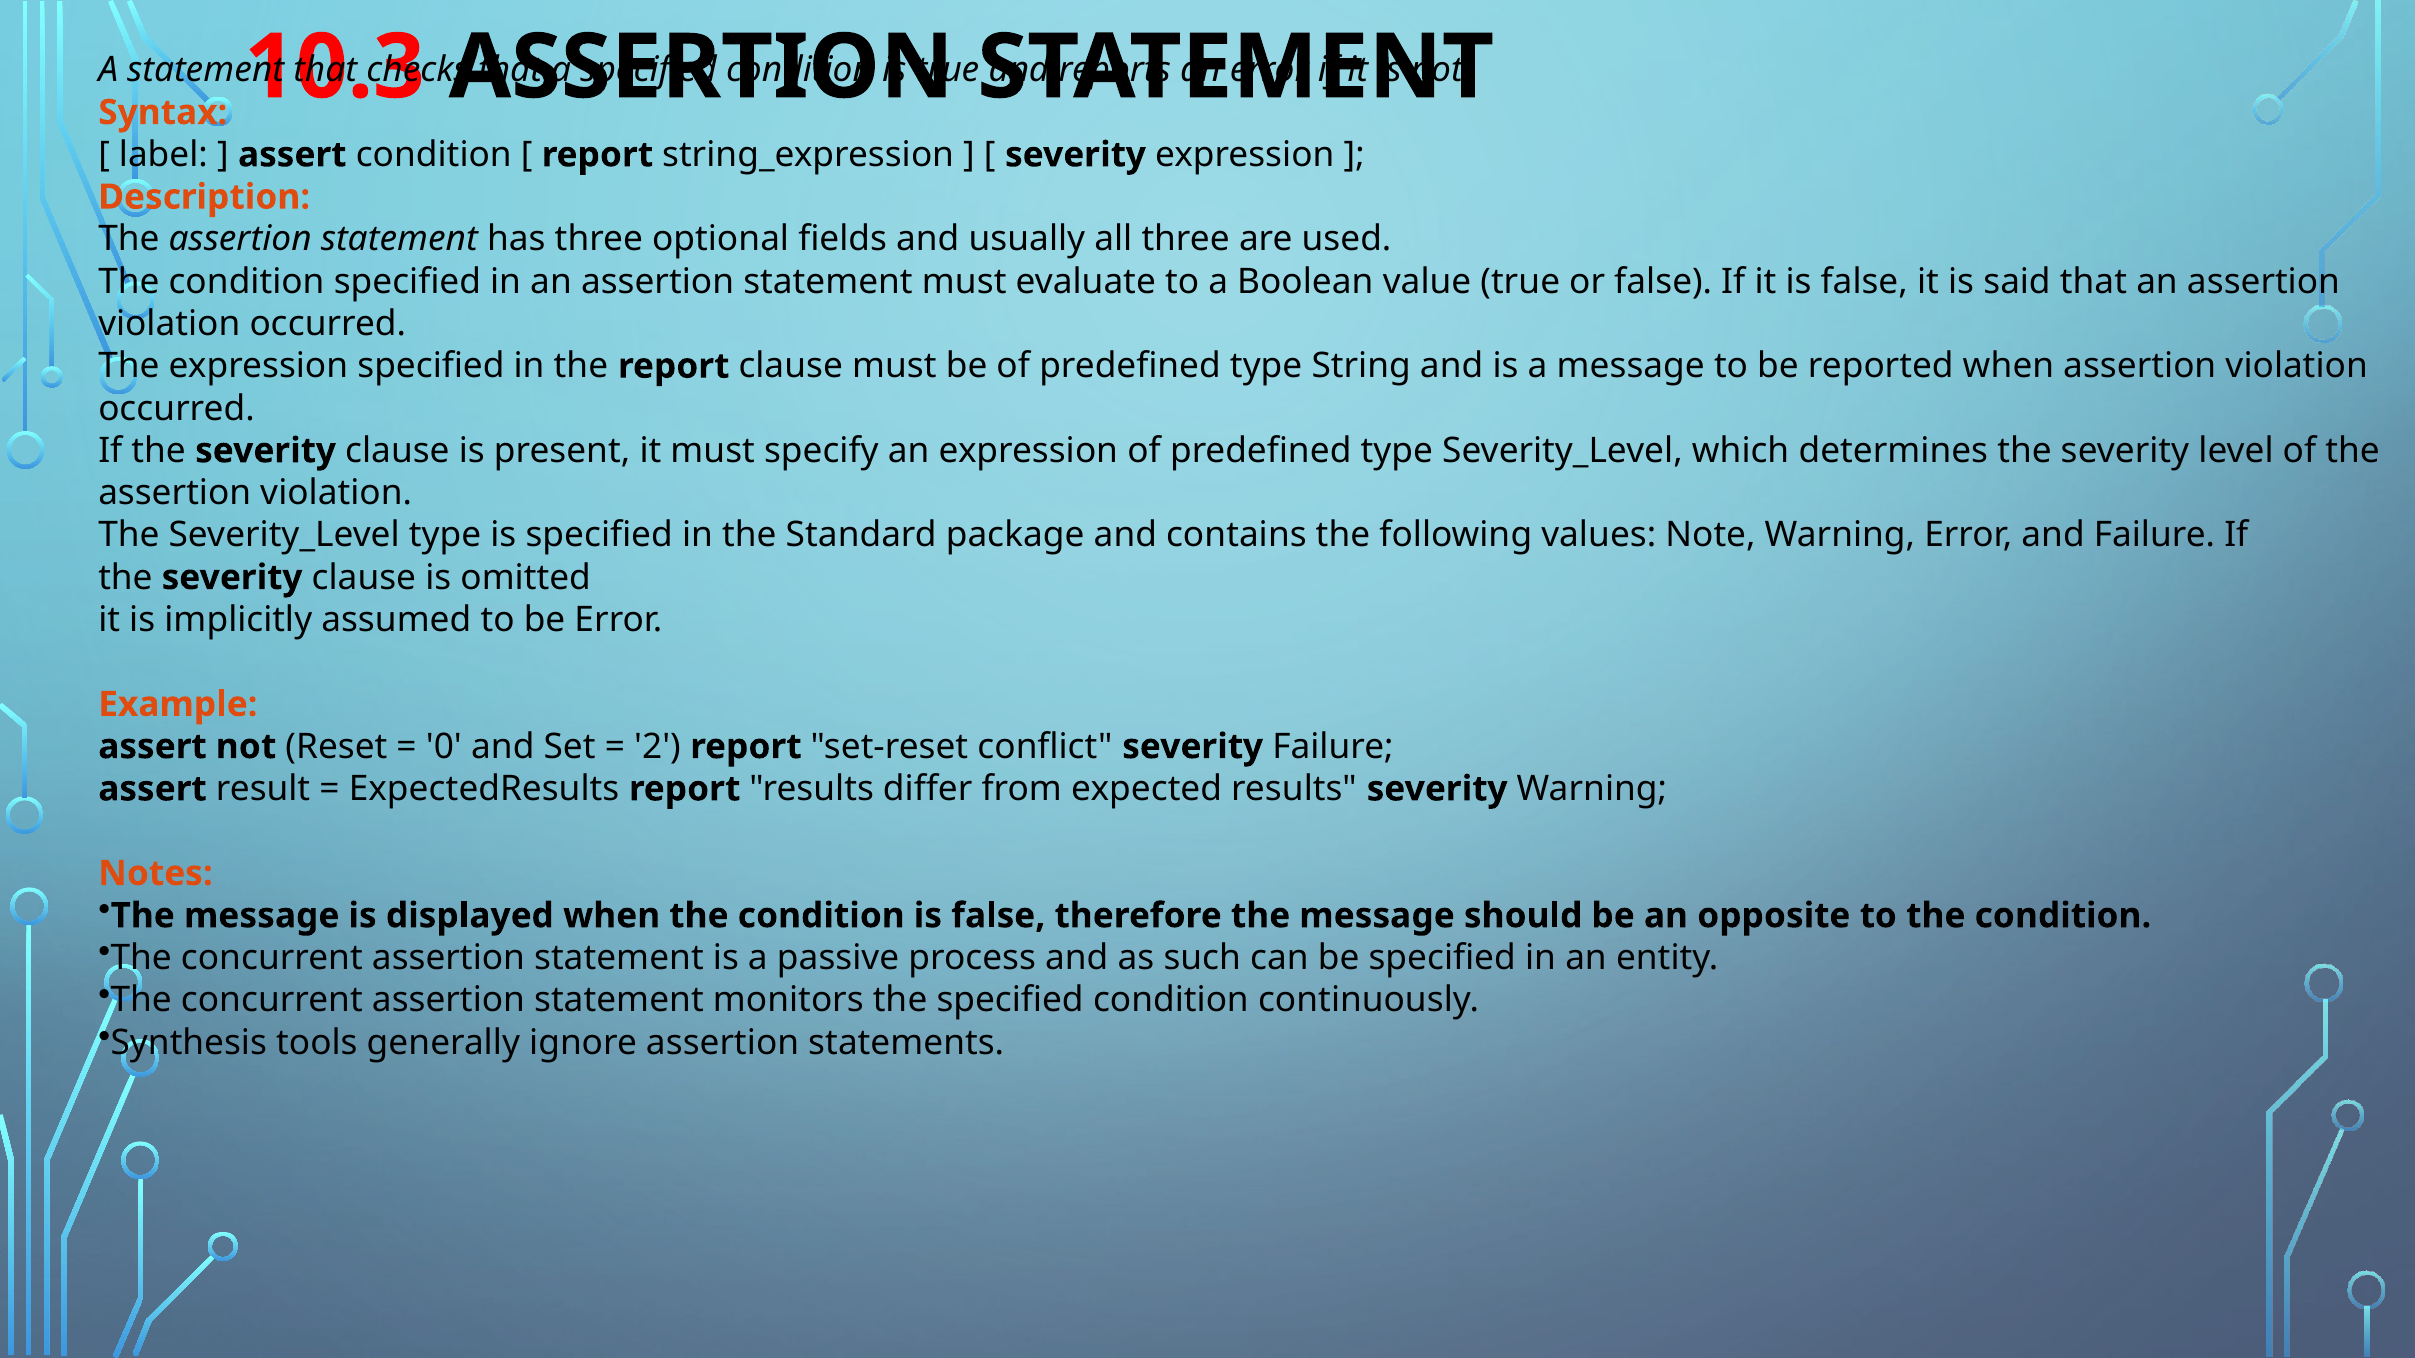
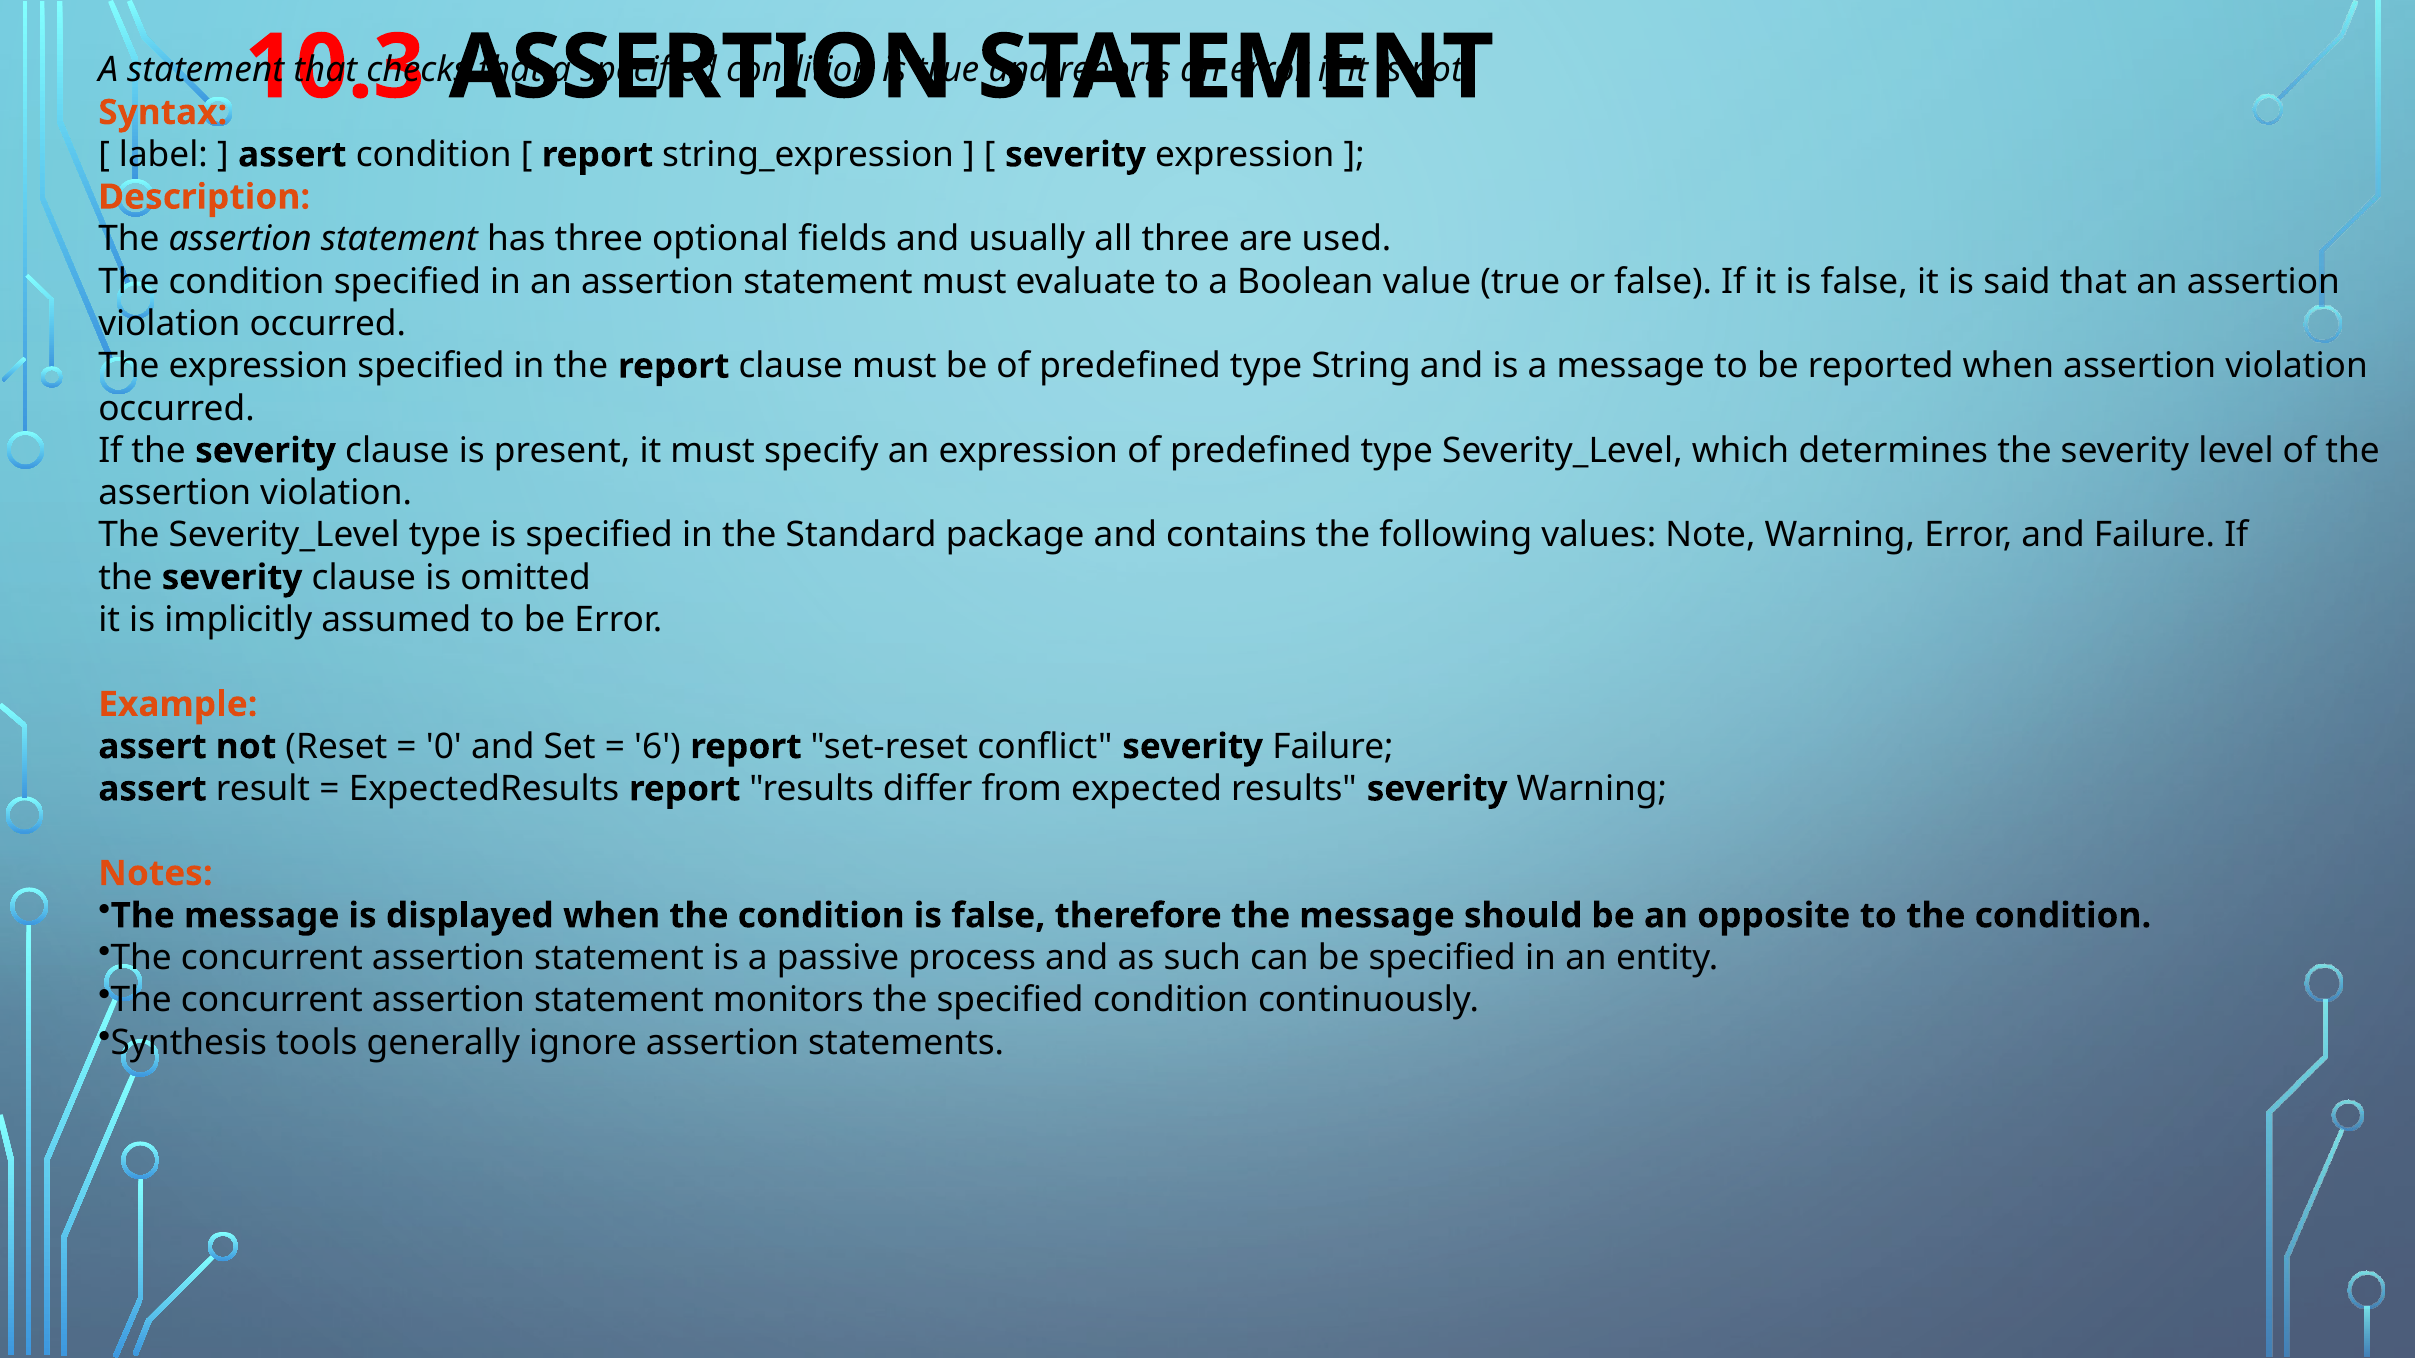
2: 2 -> 6 (657, 747)
